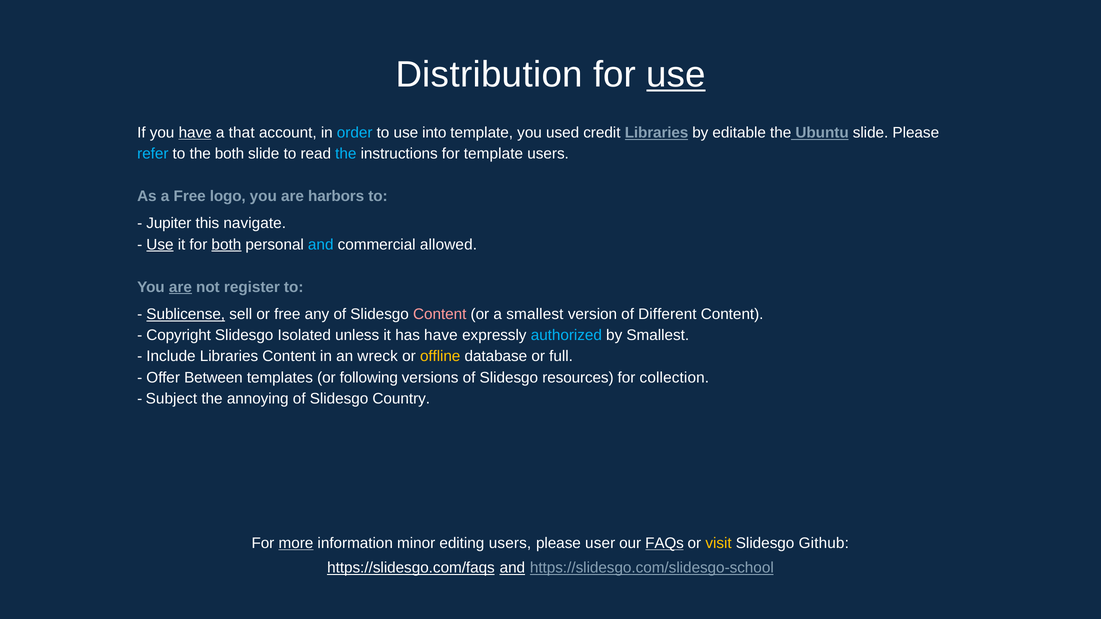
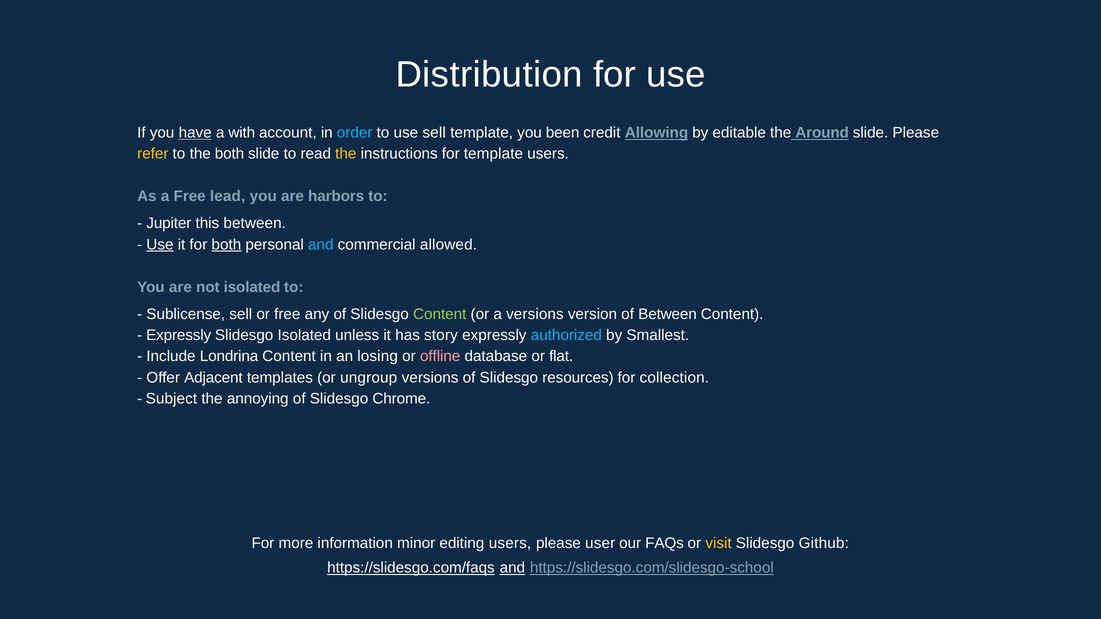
use underline: present -> none (676, 75)
that: that -> with (242, 133)
use into: into -> sell (434, 133)
used: used -> been (563, 133)
credit Libraries: Libraries -> Allowing (656, 133)
Ubuntu: Ubuntu -> Around (822, 133)
refer colour: light blue -> yellow (153, 154)
the colour: light blue -> yellow (346, 154)
logo: logo -> lead (228, 196)
this navigate: navigate -> between (255, 224)
are underline: present -> none (180, 287)
not register: register -> isolated (252, 287)
Sublicense underline: present -> none (186, 314)
Content colour: pink -> light green (440, 314)
a smallest: smallest -> versions (535, 314)
of Different: Different -> Between (668, 314)
Copyright: Copyright -> Expressly (179, 336)
has have: have -> story (441, 336)
Include Libraries: Libraries -> Londrina (229, 357)
wreck: wreck -> losing (378, 357)
offline colour: yellow -> pink (440, 357)
full: full -> flat (561, 357)
Between: Between -> Adjacent (213, 378)
following: following -> ungroup (369, 378)
Country: Country -> Chrome (401, 399)
more underline: present -> none (296, 543)
FAQs underline: present -> none (665, 543)
